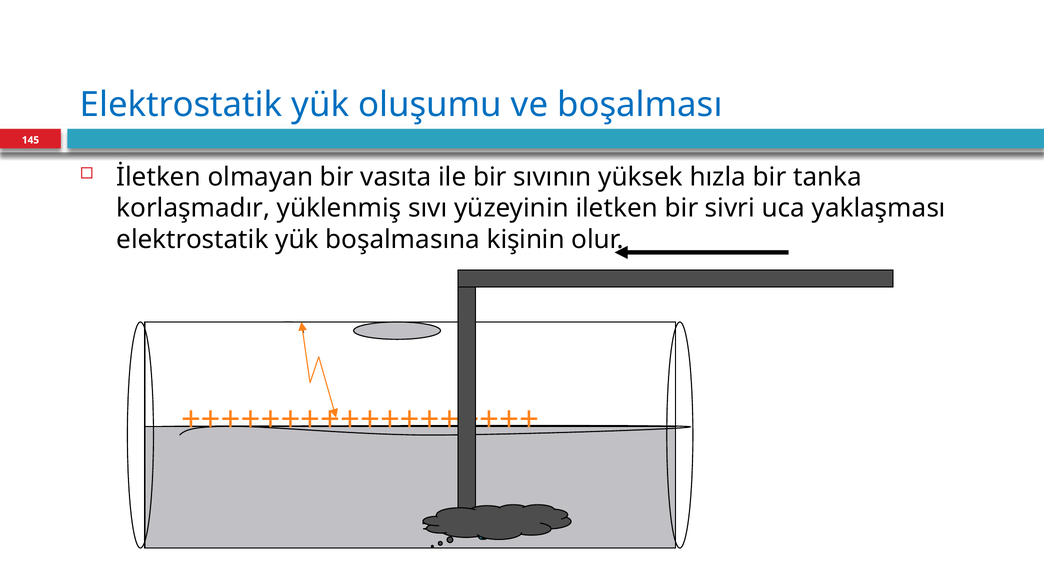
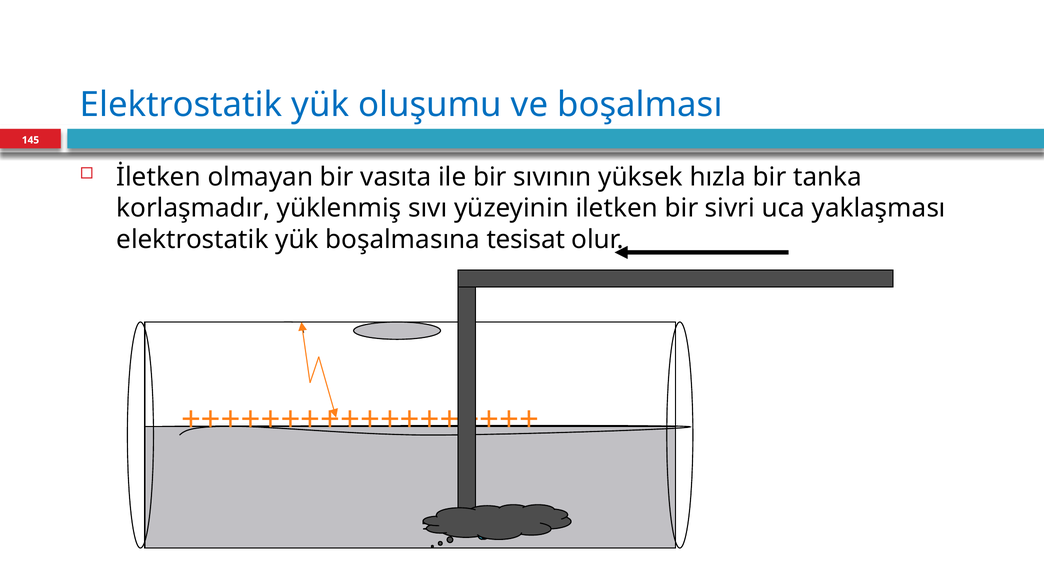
kişinin: kişinin -> tesisat (526, 240)
